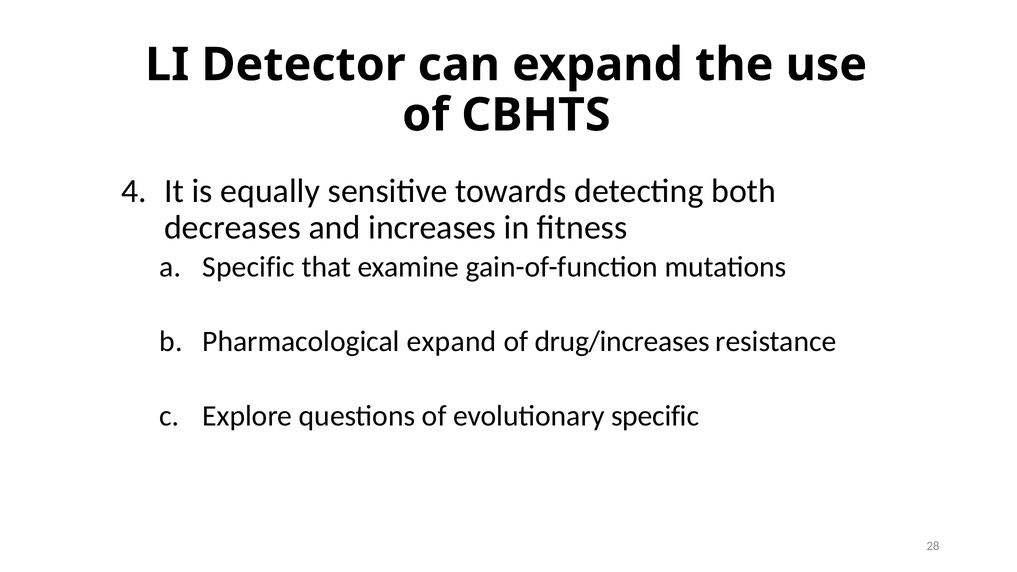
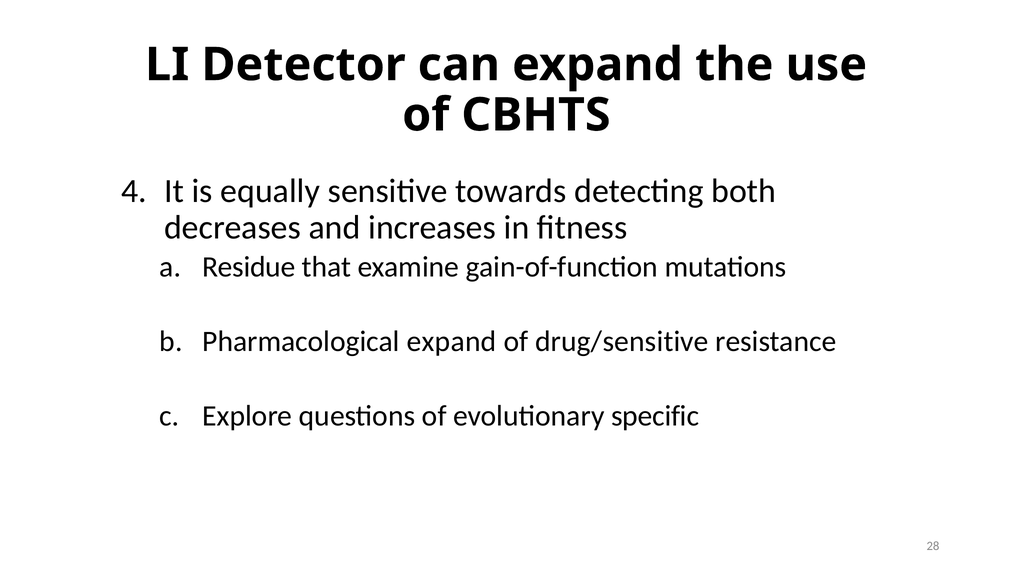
Specific: Specific -> Residue (249, 267)
drug/increases: drug/increases -> drug/sensitive (622, 342)
